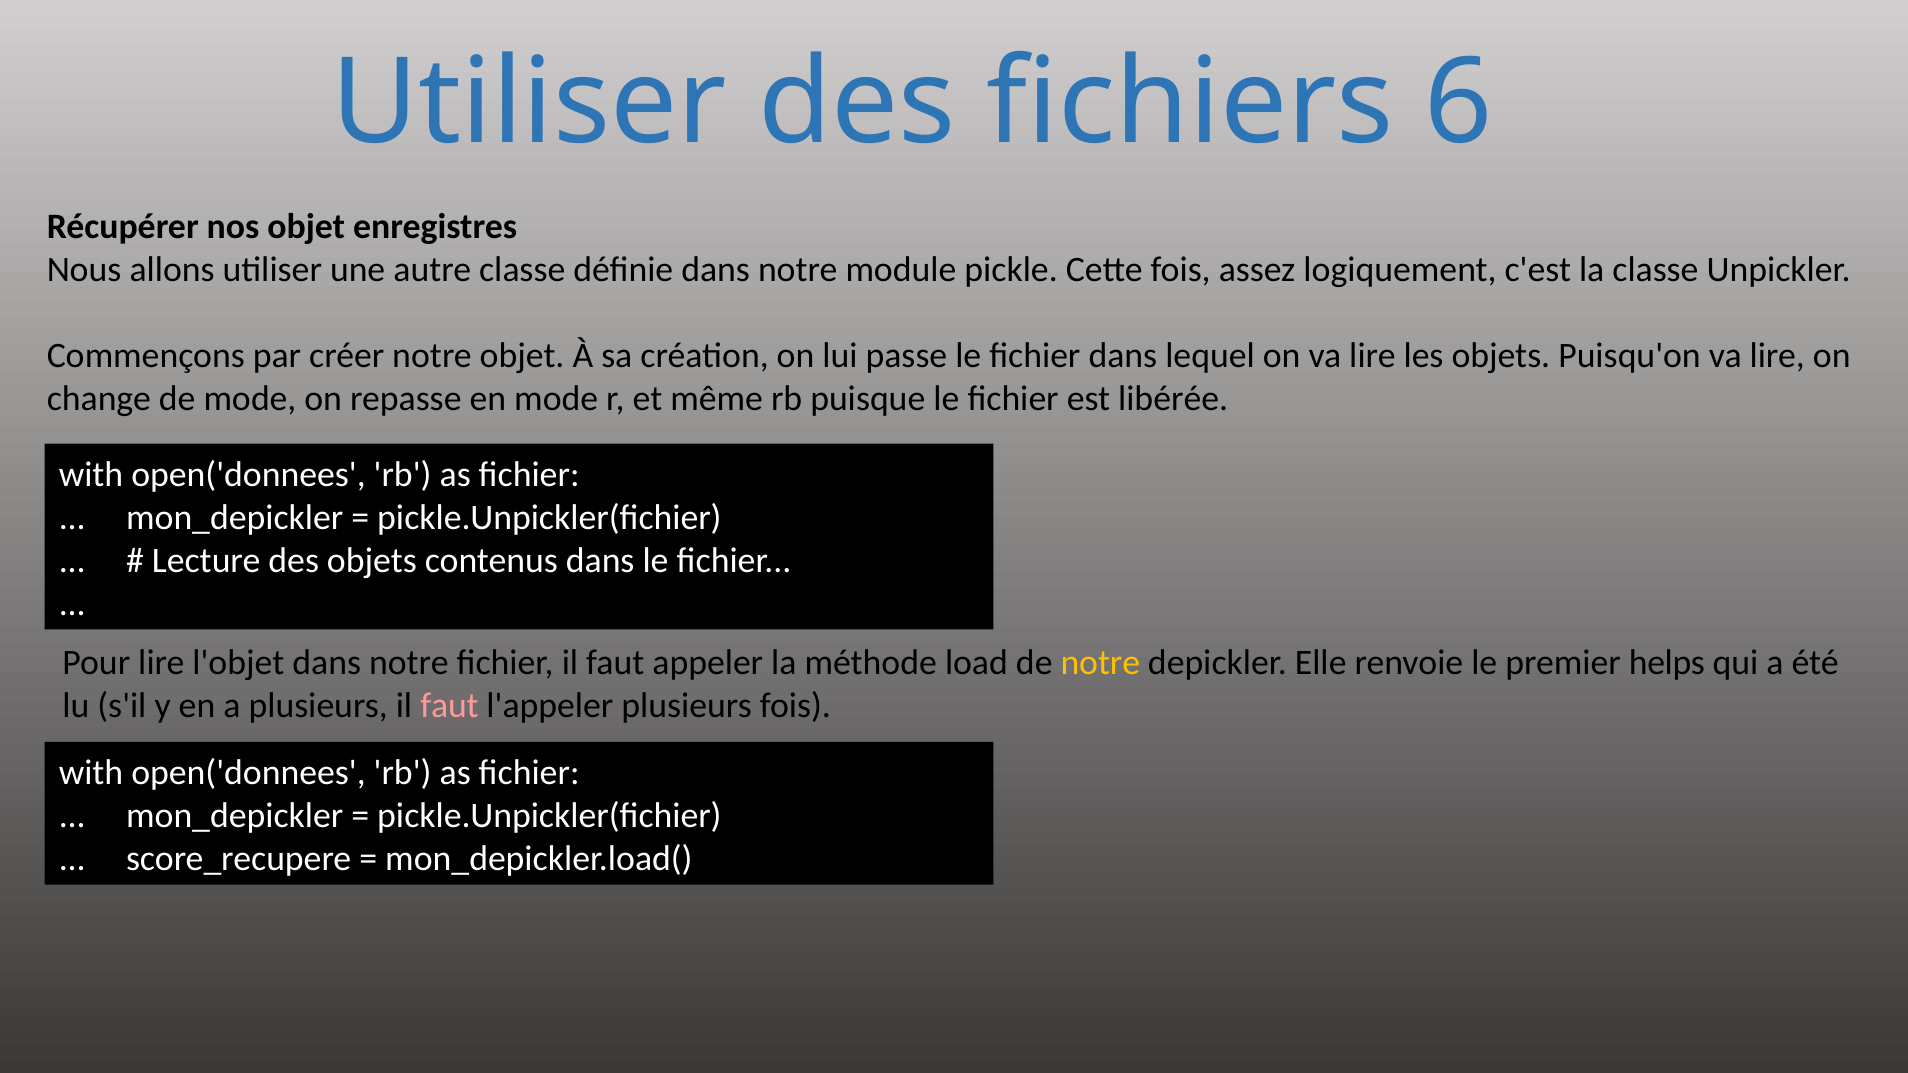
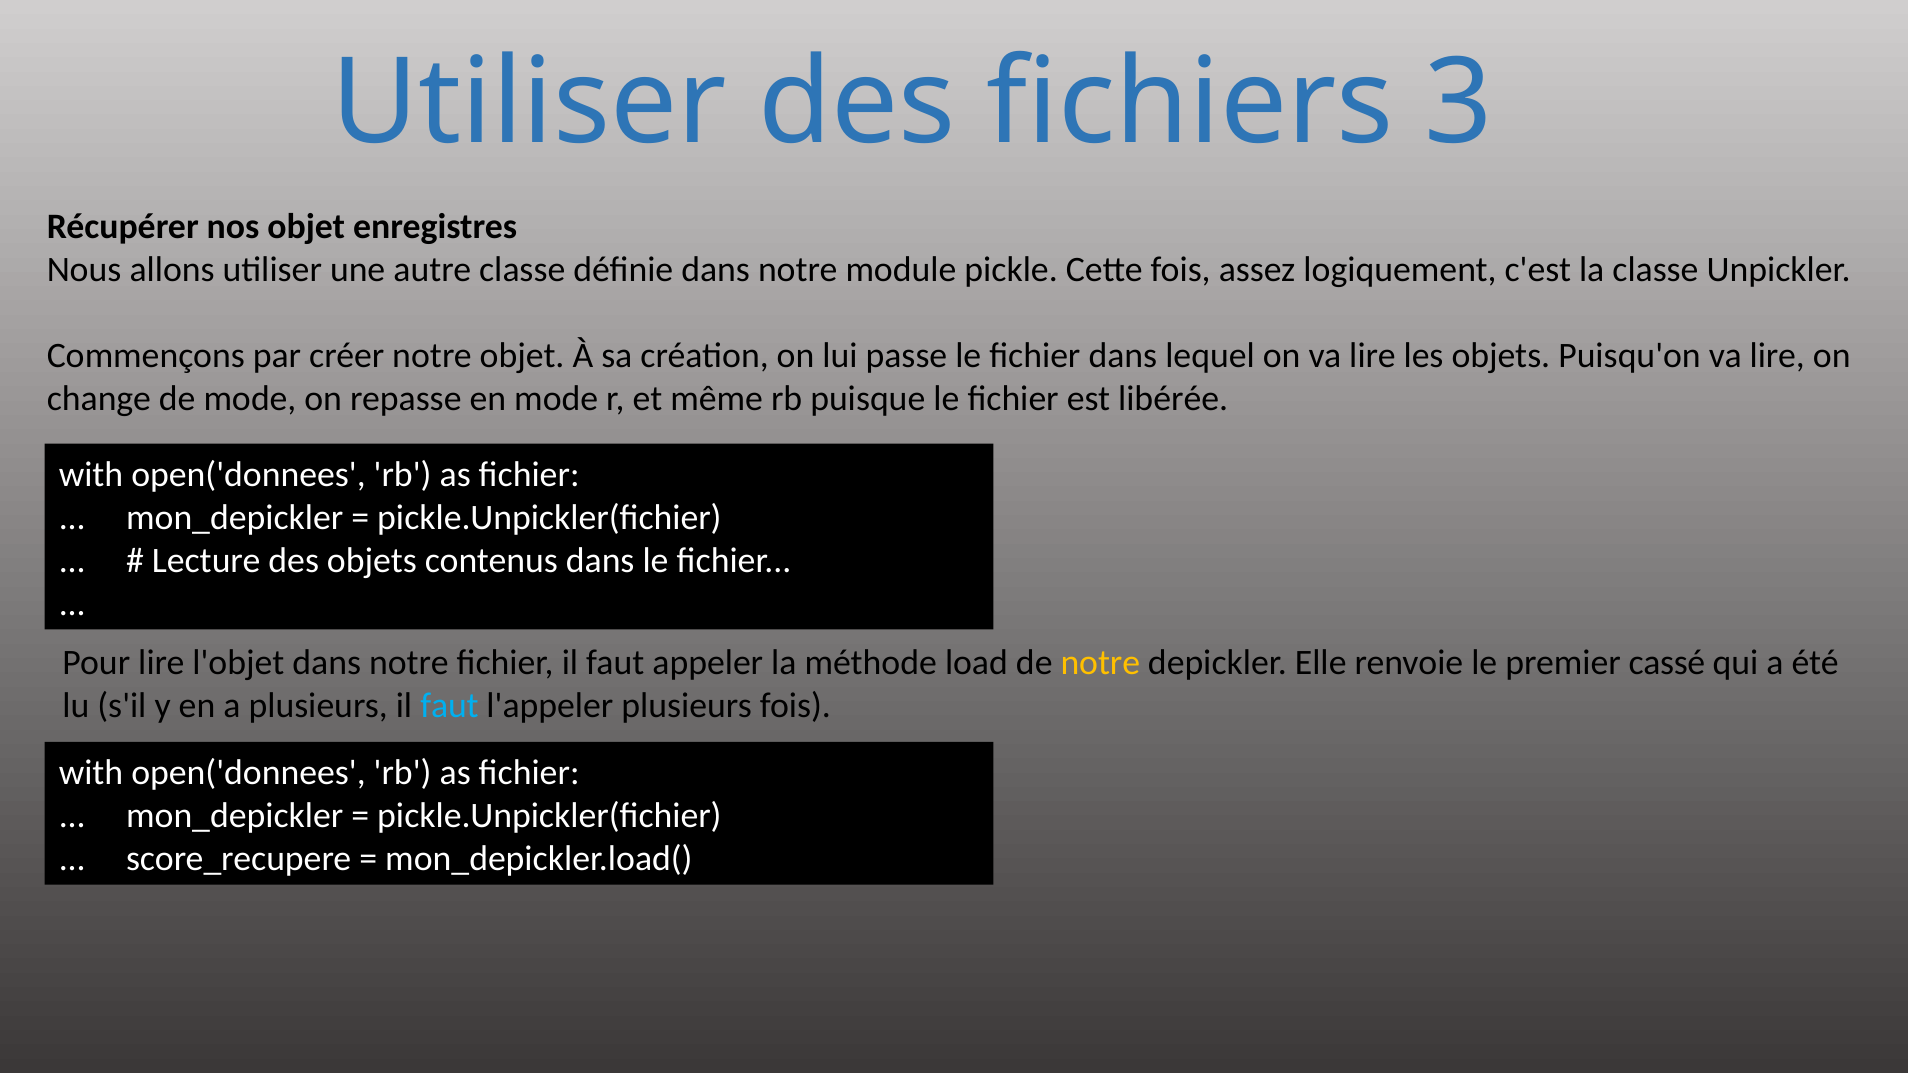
6: 6 -> 3 (1459, 103)
helps: helps -> cassé (1667, 663)
faut colour: pink -> light blue (449, 706)
